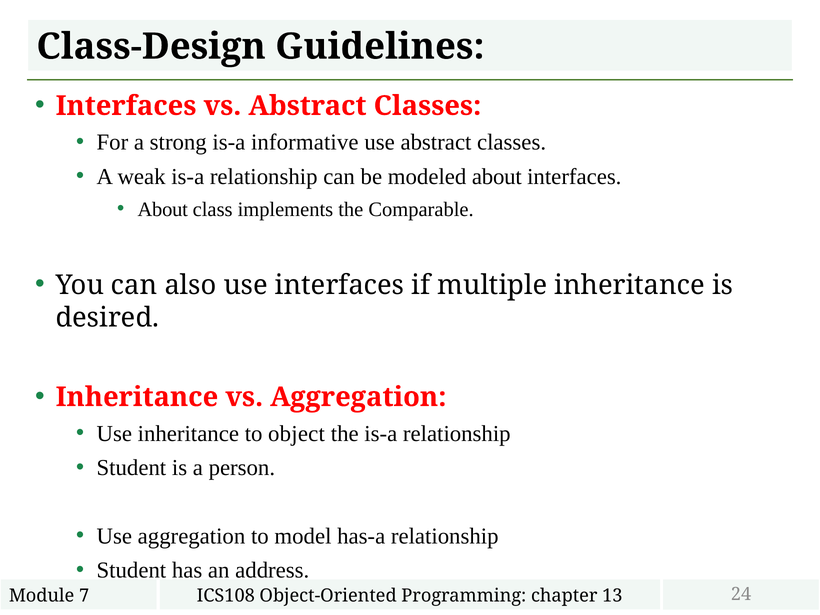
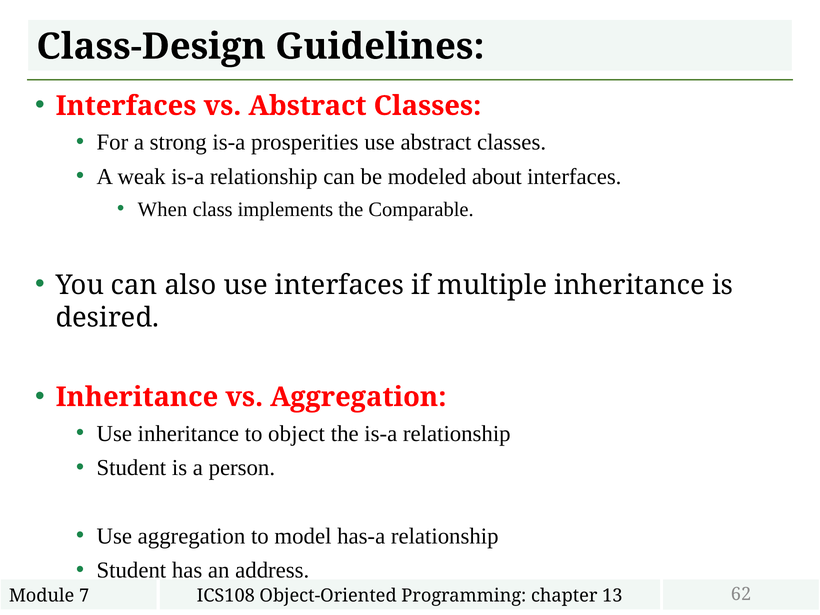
informative: informative -> prosperities (305, 142)
About: About -> When (163, 209)
24: 24 -> 62 (741, 594)
